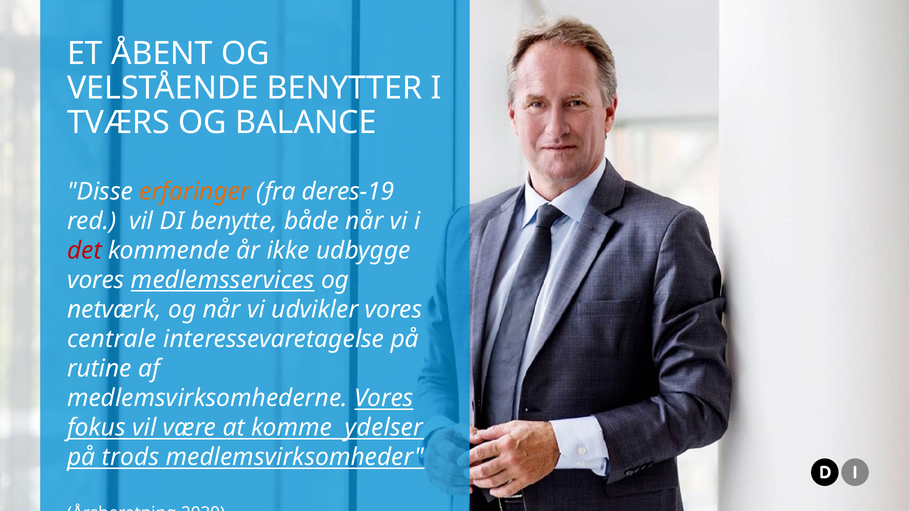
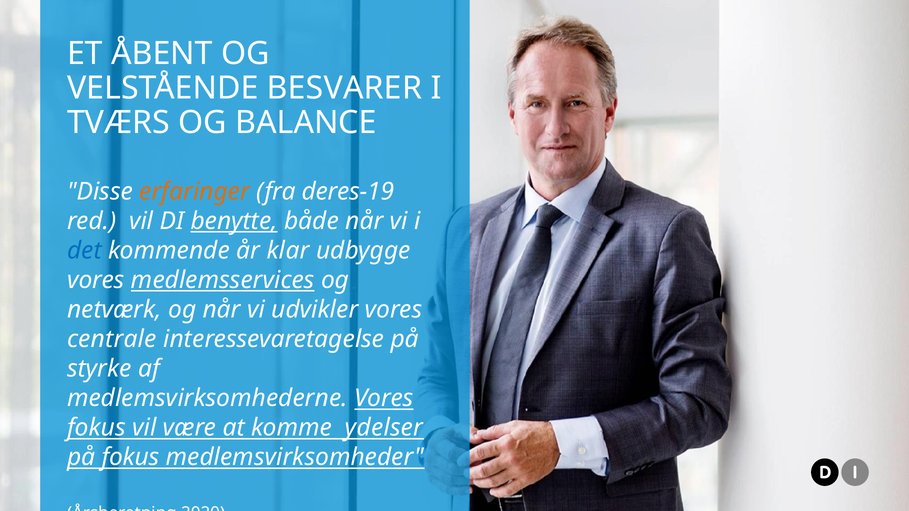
BENYTTER: BENYTTER -> BESVARER (344, 88)
benytte underline: none -> present (234, 221)
det colour: red -> blue (84, 251)
ikke: ikke -> klar (288, 251)
rutine: rutine -> styrke (99, 369)
på trods: trods -> fokus (131, 457)
